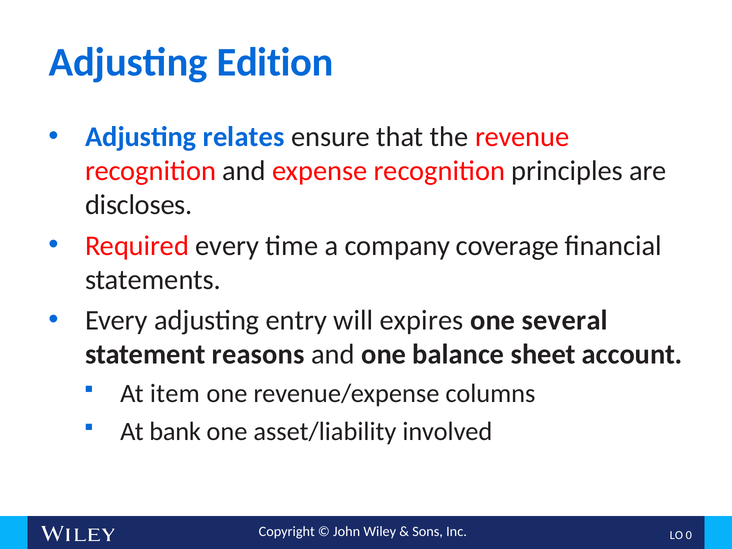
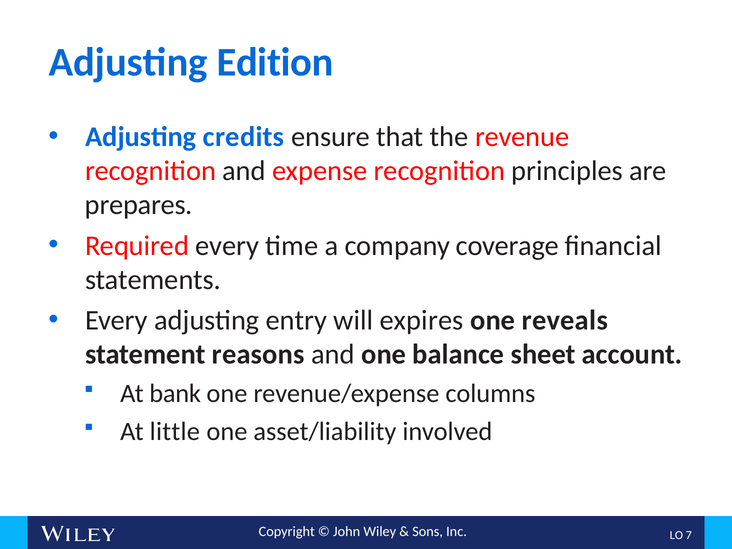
relates: relates -> credits (244, 137)
discloses: discloses -> prepares (139, 205)
several: several -> reveals (565, 320)
item: item -> bank (175, 394)
bank: bank -> little (175, 432)
0: 0 -> 7 (689, 535)
